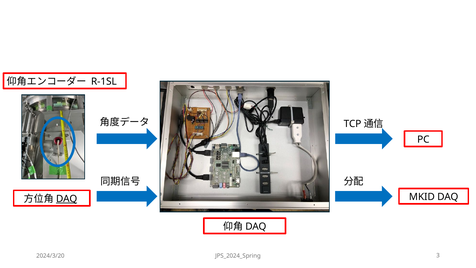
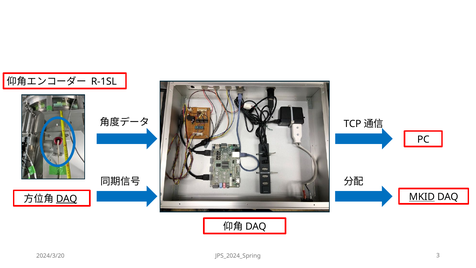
MKID underline: none -> present (422, 197)
